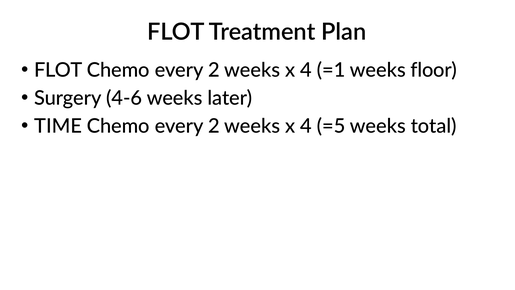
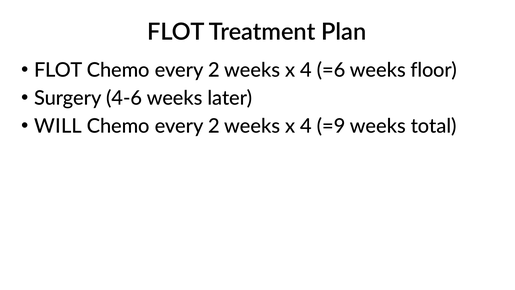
=1: =1 -> =6 (331, 70)
TIME: TIME -> WILL (58, 126)
=5: =5 -> =9 (331, 126)
